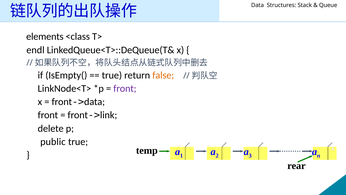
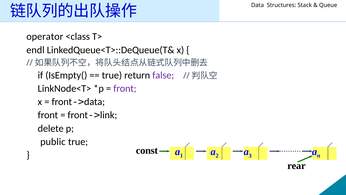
elements: elements -> operator (45, 37)
false colour: orange -> purple (163, 75)
temp: temp -> const (147, 150)
